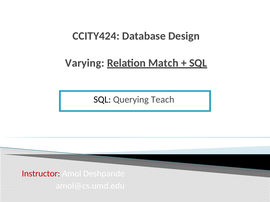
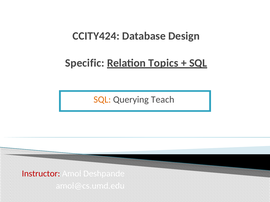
Varying: Varying -> Specific (85, 63)
Match: Match -> Topics (163, 63)
SQL colour: black -> orange (102, 100)
